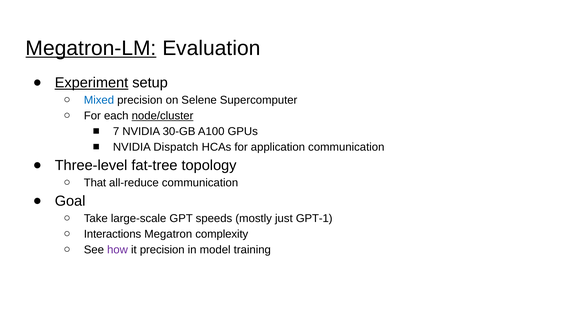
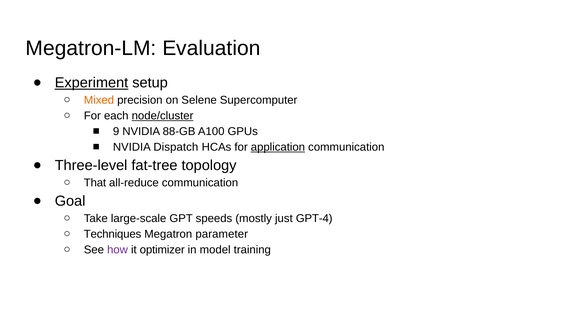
Megatron-LM underline: present -> none (91, 48)
Mixed colour: blue -> orange (99, 100)
7: 7 -> 9 (116, 132)
30-GB: 30-GB -> 88-GB (179, 132)
application underline: none -> present (278, 147)
GPT-1: GPT-1 -> GPT-4 (314, 219)
Interactions: Interactions -> Techniques (113, 234)
complexity: complexity -> parameter (222, 234)
it precision: precision -> optimizer (162, 250)
